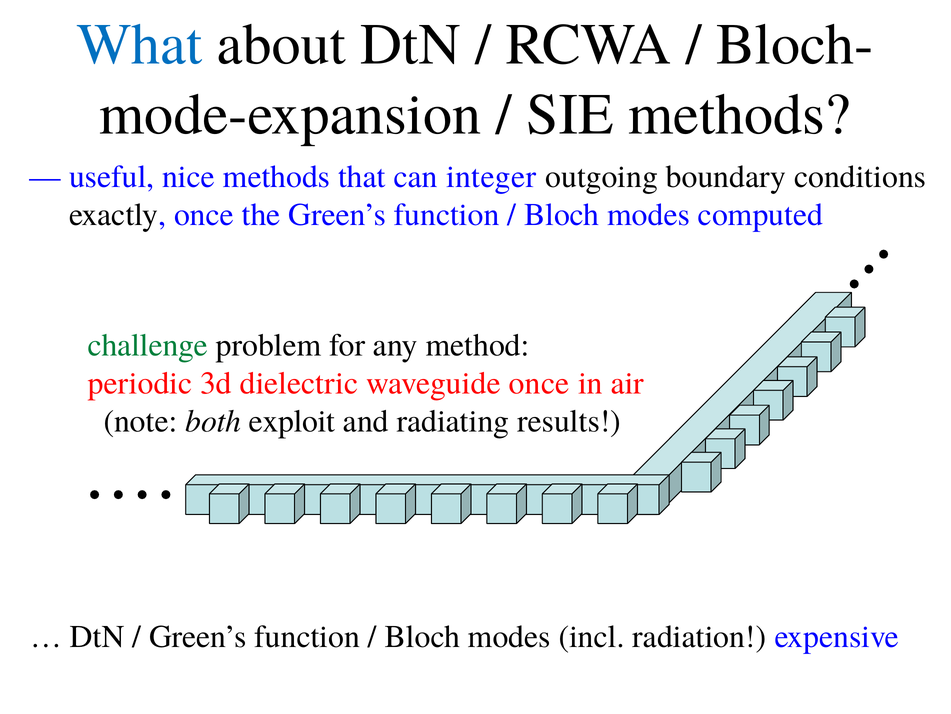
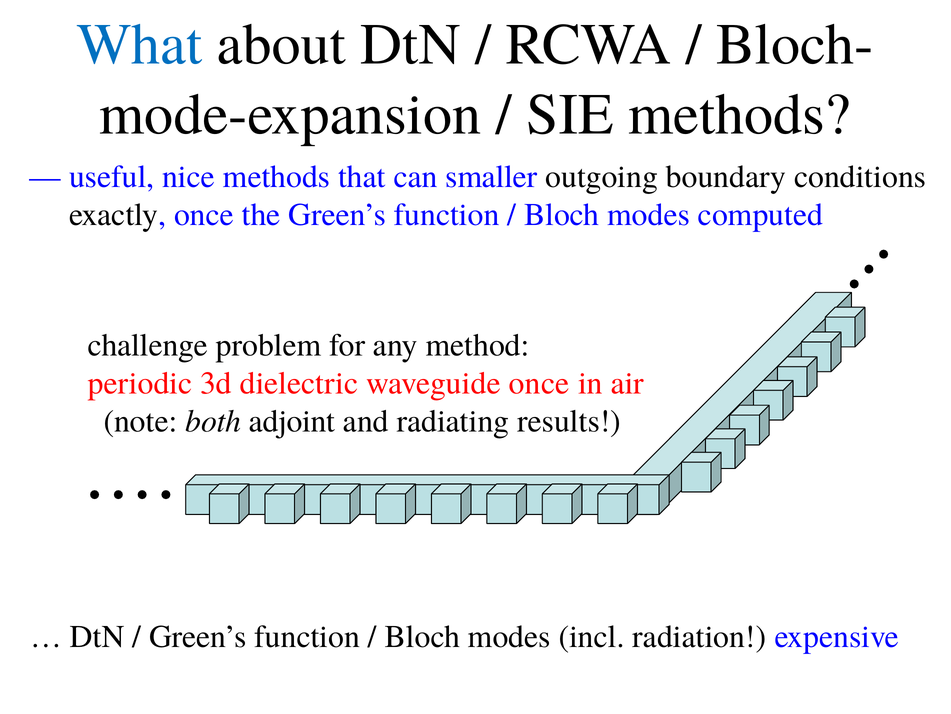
integer: integer -> smaller (491, 176)
challenge colour: green -> black (148, 345)
exploit: exploit -> adjoint (292, 421)
